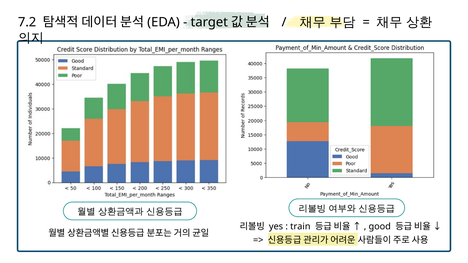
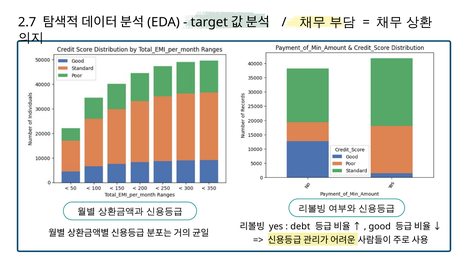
7.2: 7.2 -> 2.7 (27, 22)
train: train -> debt (300, 227)
